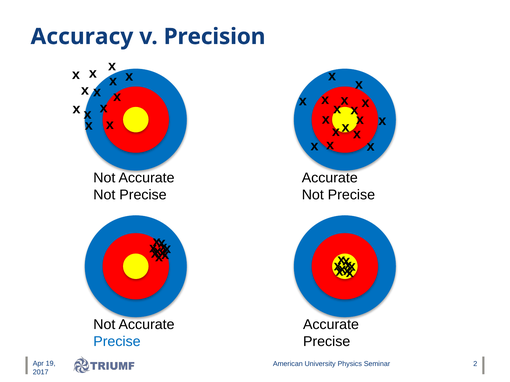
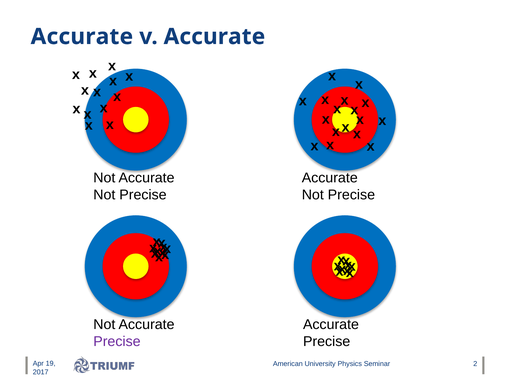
Accuracy: Accuracy -> Accurate (82, 37)
v Precision: Precision -> Accurate (214, 37)
Precise colour: blue -> purple (117, 342)
